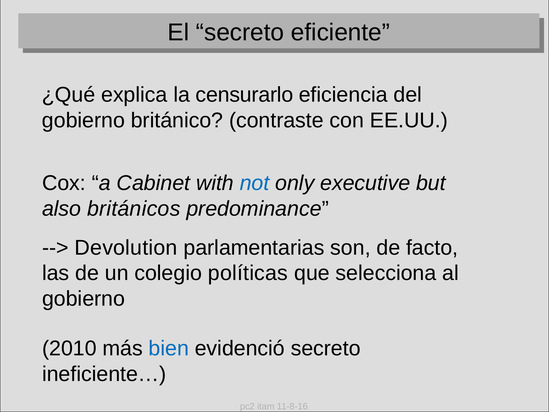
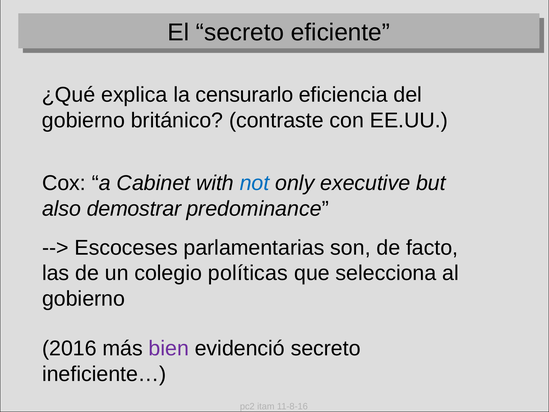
británicos: británicos -> demostrar (134, 209)
Devolution: Devolution -> Escoceses (126, 247)
2010: 2010 -> 2016 (69, 348)
bien colour: blue -> purple (169, 348)
